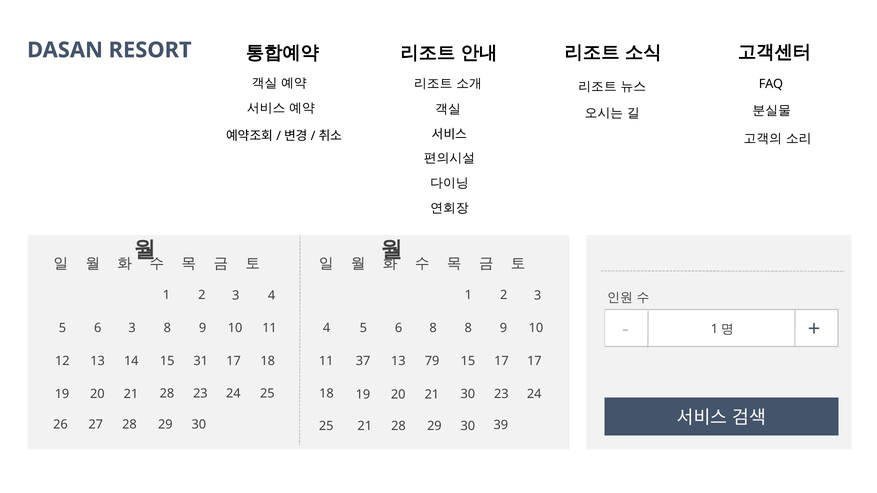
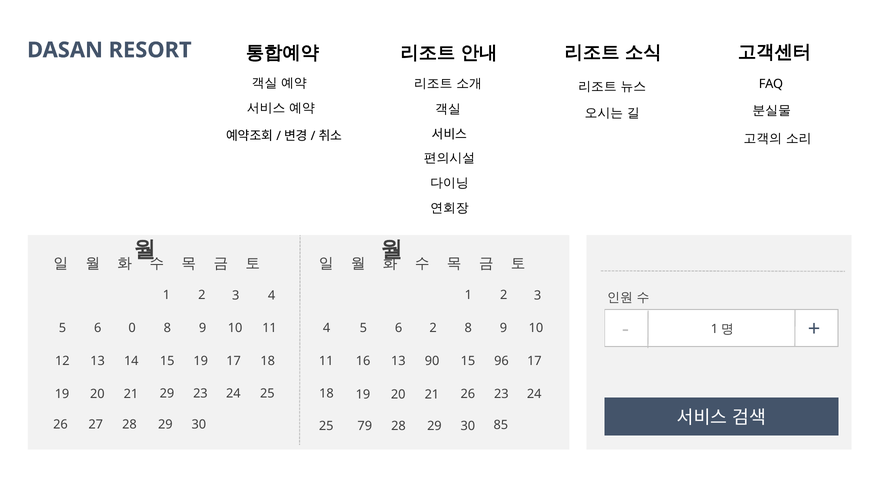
6 8: 8 -> 2 (433, 328)
6 3: 3 -> 0 (132, 328)
15 31: 31 -> 19 (201, 361)
37: 37 -> 16 (363, 361)
79: 79 -> 90 (432, 361)
15 17: 17 -> 96 (501, 361)
21 30: 30 -> 26 (468, 394)
20 21 28: 28 -> 29 (167, 394)
25 21: 21 -> 79 (365, 426)
39: 39 -> 85 (501, 425)
